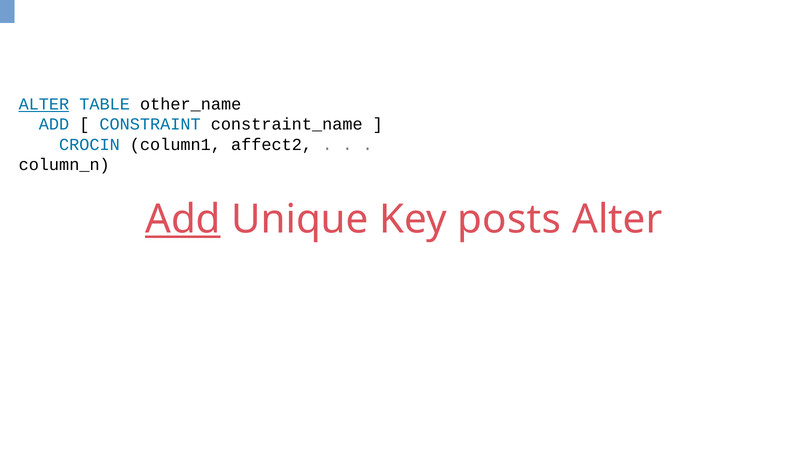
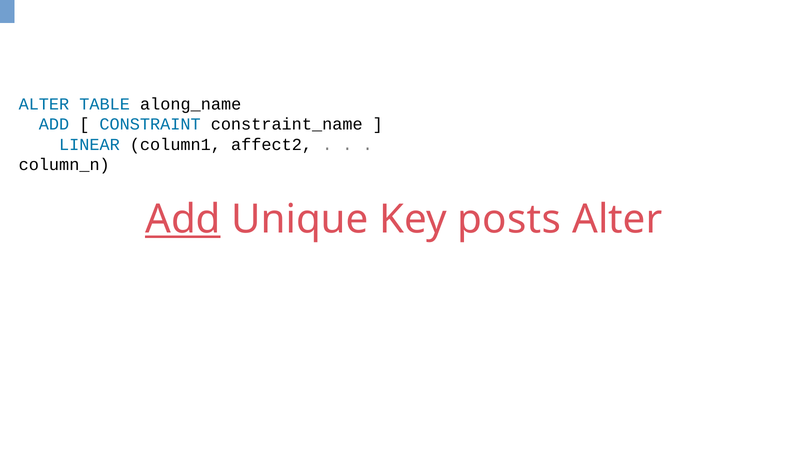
ALTER underline: present -> none (44, 104)
other_name: other_name -> along_name (191, 104)
CROCIN: CROCIN -> LINEAR (89, 144)
